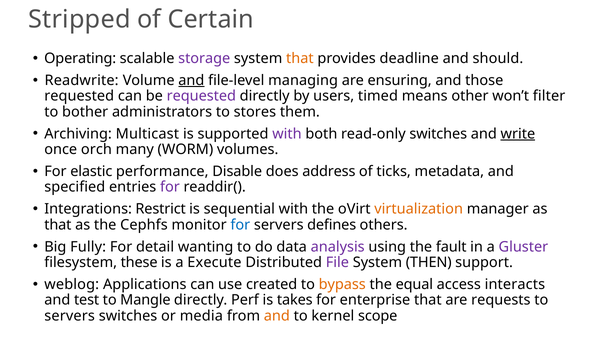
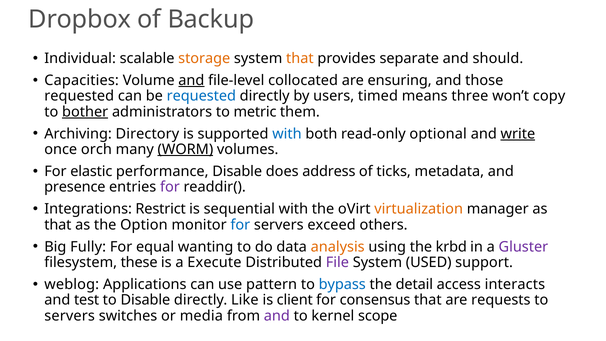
Stripped: Stripped -> Dropbox (80, 19)
Certain: Certain -> Backup (211, 19)
Operating: Operating -> Individual (80, 58)
storage colour: purple -> orange (204, 58)
deadline: deadline -> separate (409, 58)
Readwrite: Readwrite -> Capacities (82, 80)
managing: managing -> collocated (303, 80)
requested colour: purple -> blue (201, 96)
other: other -> three (470, 96)
filter: filter -> copy (549, 96)
bother underline: none -> present (85, 112)
stores: stores -> metric (255, 112)
Multicast: Multicast -> Directory (147, 134)
with colour: purple -> blue (287, 134)
read-only switches: switches -> optional (438, 134)
WORM underline: none -> present (185, 149)
specified: specified -> presence (75, 187)
Cephfs: Cephfs -> Option (144, 225)
defines: defines -> exceed (332, 225)
detail: detail -> equal (155, 247)
analysis colour: purple -> orange (338, 247)
fault: fault -> krbd (451, 247)
THEN: THEN -> USED (429, 262)
created: created -> pattern (272, 284)
bypass colour: orange -> blue (342, 284)
equal: equal -> detail (414, 284)
to Mangle: Mangle -> Disable (145, 300)
Perf: Perf -> Like (245, 300)
takes: takes -> client (295, 300)
enterprise: enterprise -> consensus (375, 300)
and colour: orange -> purple (277, 316)
